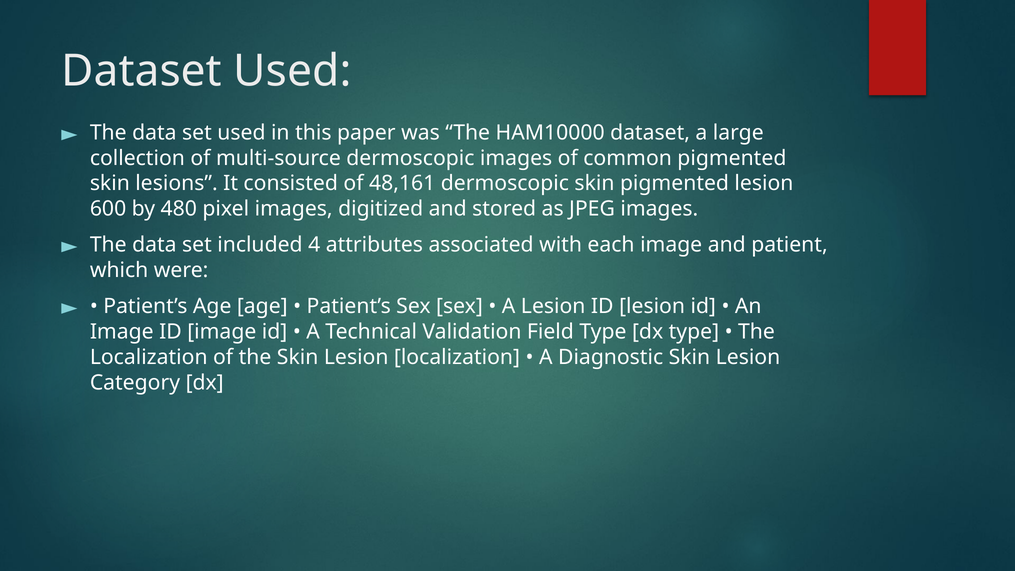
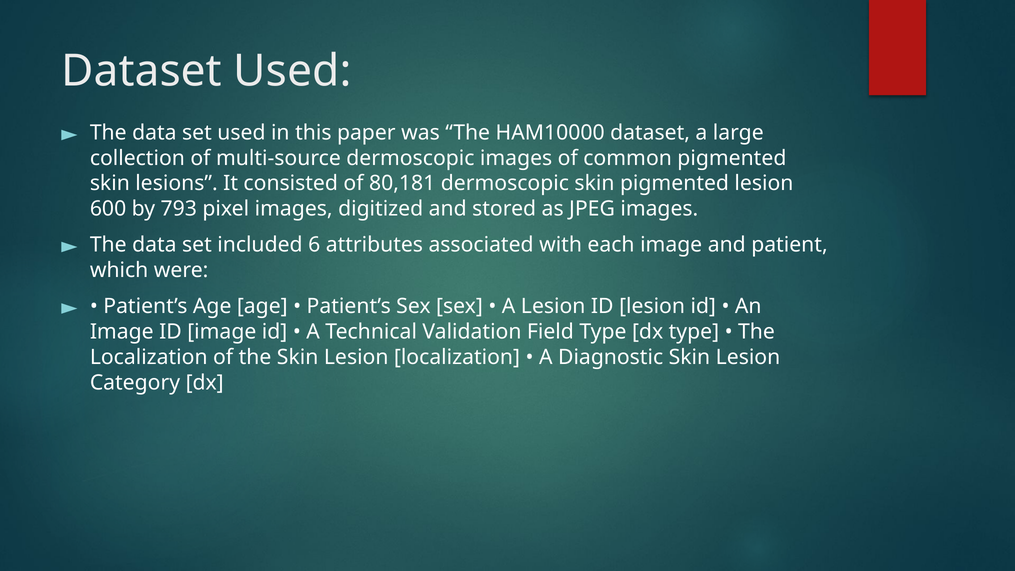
48,161: 48,161 -> 80,181 (402, 183)
480: 480 -> 793 (179, 209)
4: 4 -> 6 (314, 245)
